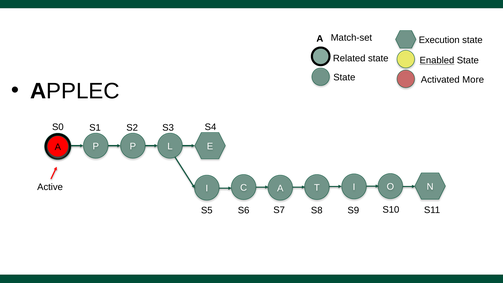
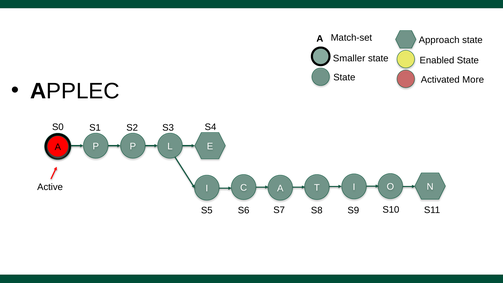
Execution: Execution -> Approach (439, 40)
Related: Related -> Smaller (349, 59)
Enabled underline: present -> none (437, 60)
